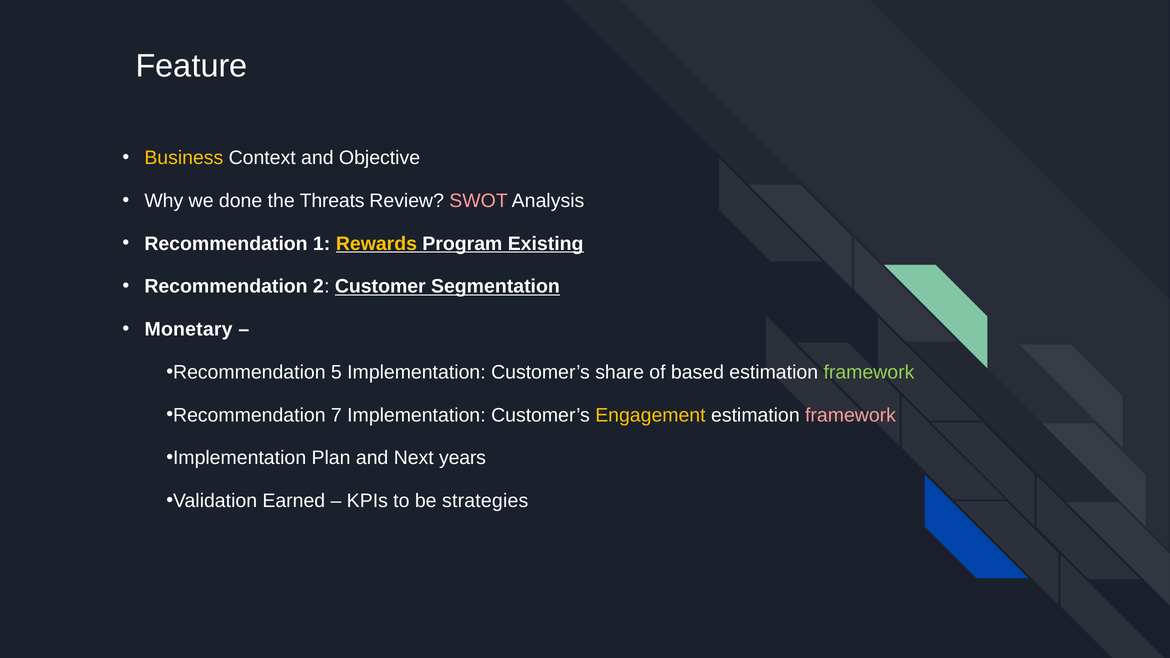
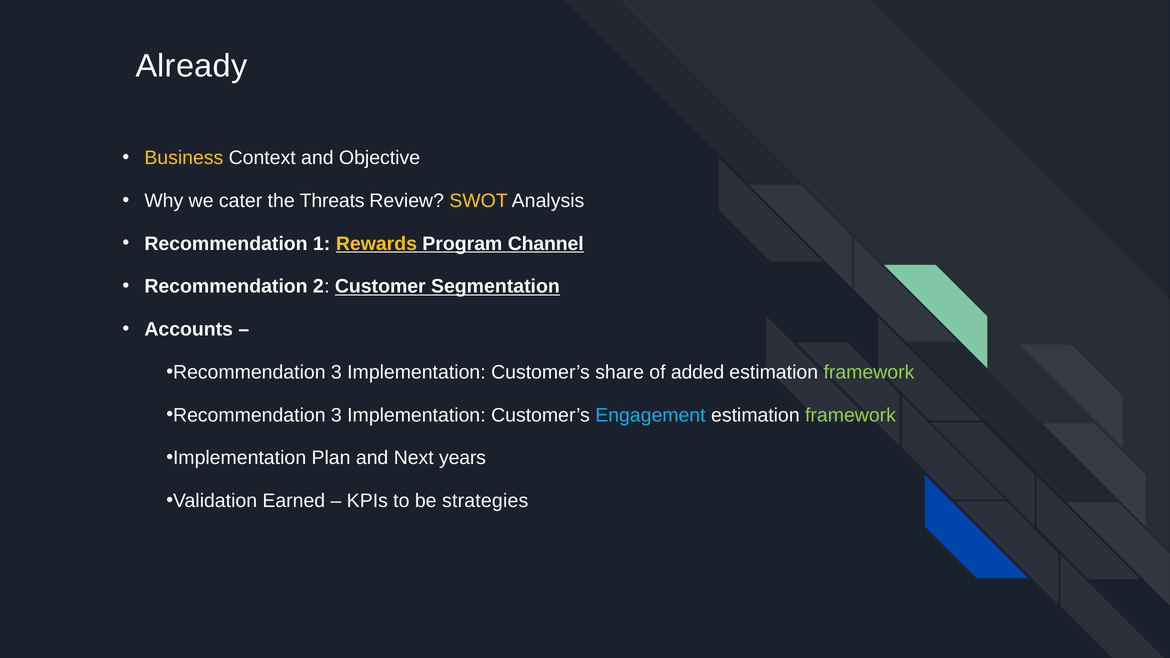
Feature: Feature -> Already (191, 66)
done: done -> cater (241, 201)
SWOT colour: pink -> yellow (479, 201)
Existing: Existing -> Channel (546, 244)
Monetary: Monetary -> Accounts (189, 329)
5: 5 -> 3 (336, 372)
based: based -> added (698, 372)
7: 7 -> 3 (336, 415)
Engagement colour: yellow -> light blue (650, 415)
framework colour: pink -> light green (851, 415)
